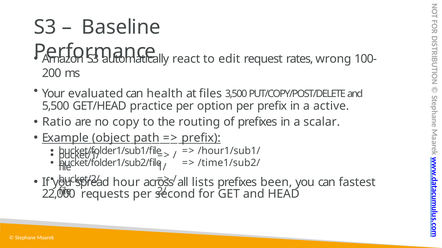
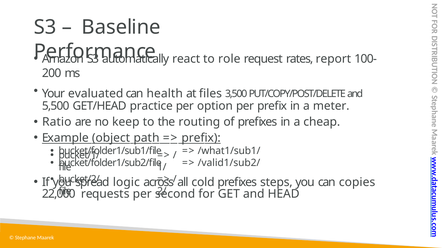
edit: edit -> role (229, 59)
wrong: wrong -> report (333, 59)
active: active -> meter (331, 106)
copy: copy -> keep (126, 122)
scalar: scalar -> cheap (322, 122)
/hour1/sub1/: /hour1/sub1/ -> /what1/sub1/ (229, 151)
/time1/sub2/: /time1/sub2/ -> /valid1/sub2/ (229, 163)
hour: hour -> logic (126, 183)
lists: lists -> cold (203, 183)
been: been -> steps (276, 183)
fastest: fastest -> copies (357, 183)
